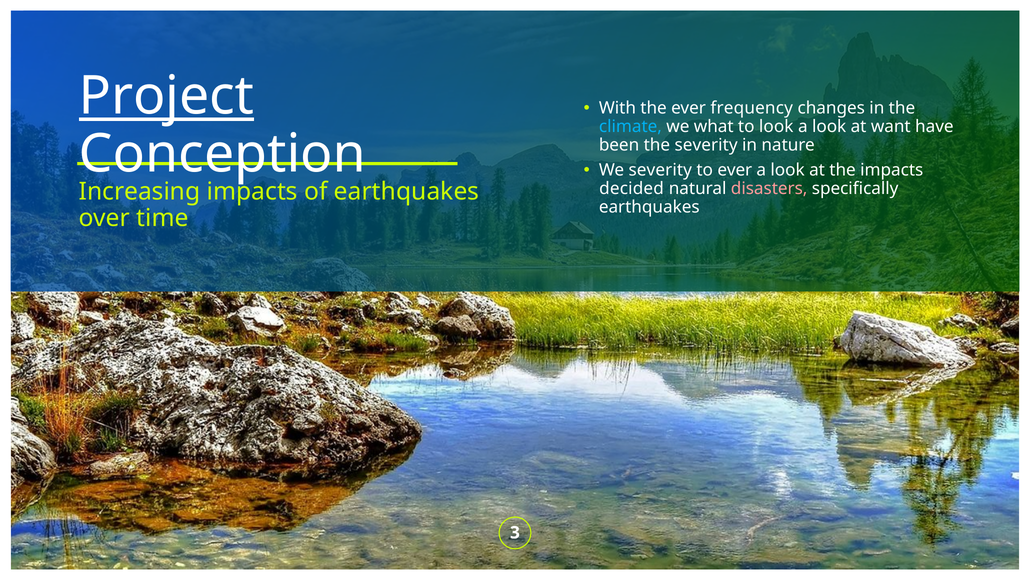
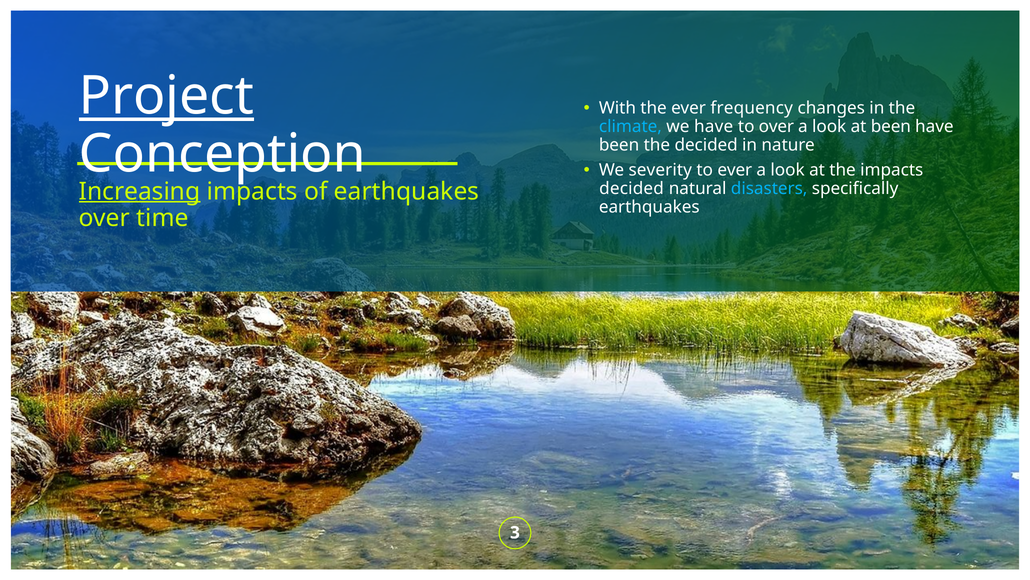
we what: what -> have (714, 127)
to look: look -> over (776, 127)
at want: want -> been (891, 127)
the severity: severity -> decided (706, 145)
disasters colour: pink -> light blue (769, 189)
Increasing underline: none -> present (140, 191)
